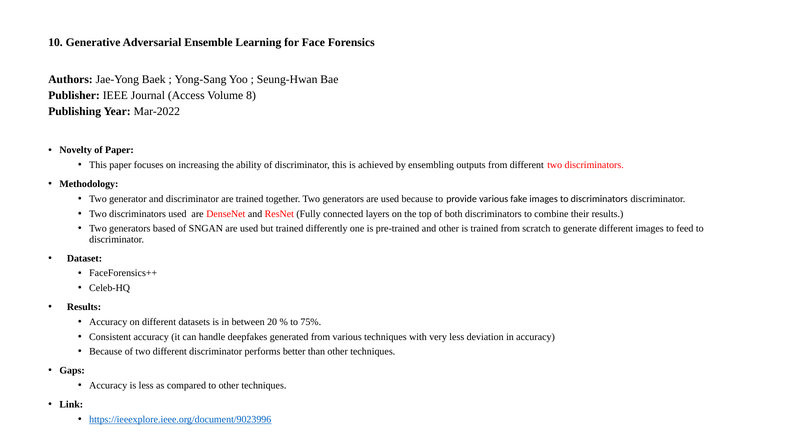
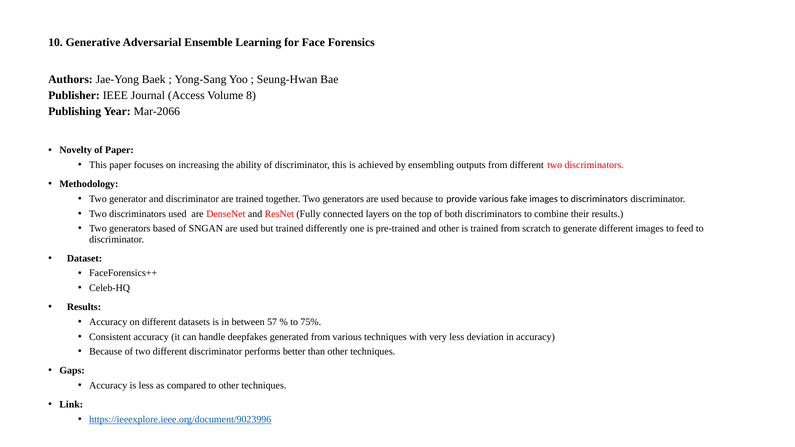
Mar-2022: Mar-2022 -> Mar-2066 (157, 111)
20: 20 -> 57 (272, 322)
